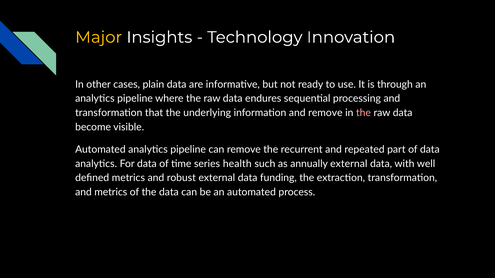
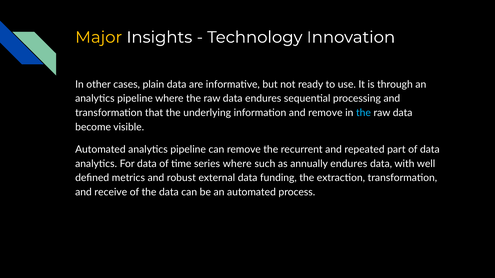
the colour: pink -> light blue (363, 113)
series health: health -> where (237, 164)
annually external: external -> endures (349, 164)
and metrics: metrics -> receive (111, 192)
